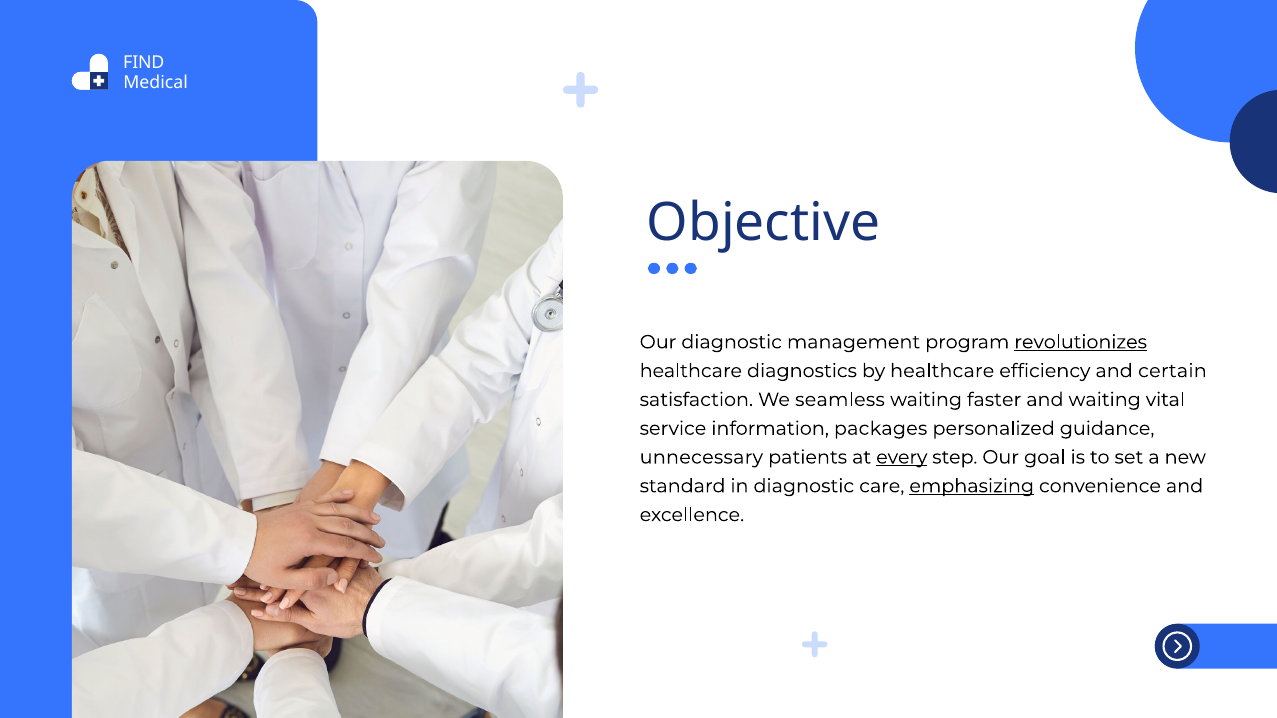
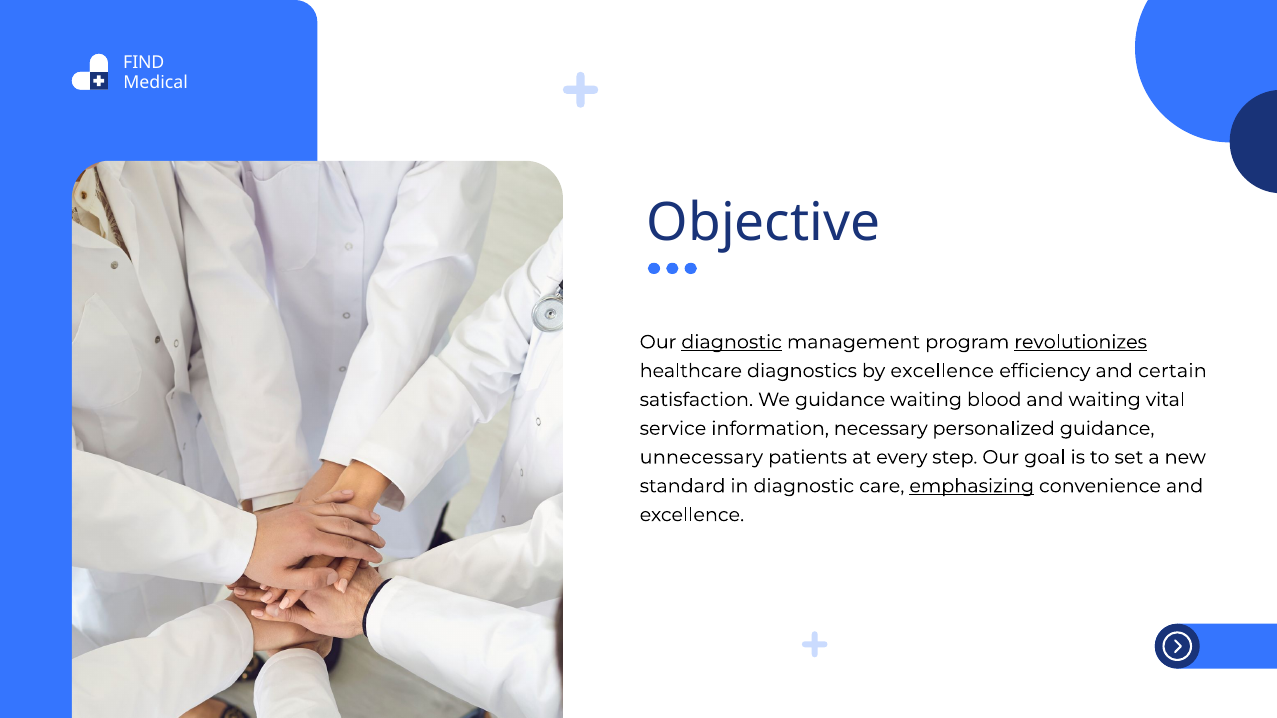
diagnostic underline: none -> present (732, 342)
by healthcare: healthcare -> excellence (942, 371)
We seamless: seamless -> guidance (840, 400)
faster: faster -> blood (994, 400)
packages: packages -> necessary (881, 429)
every underline: present -> none (902, 457)
